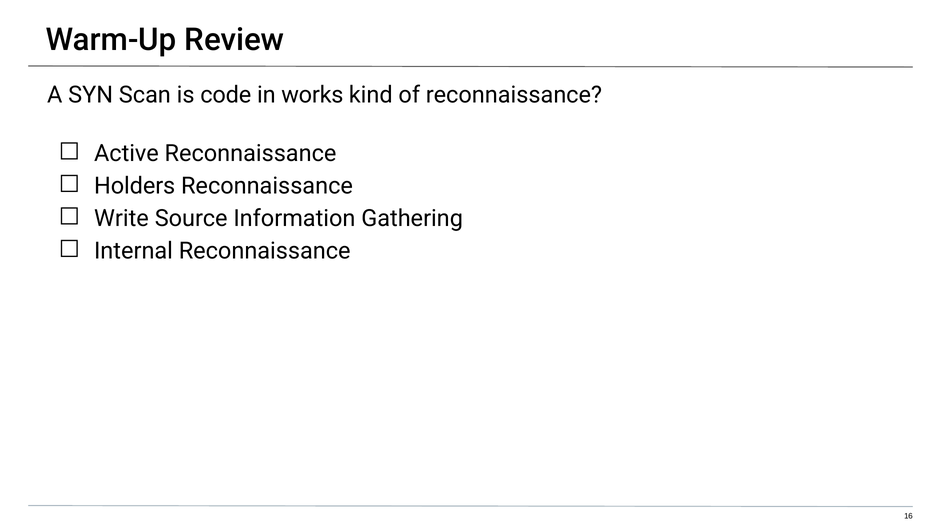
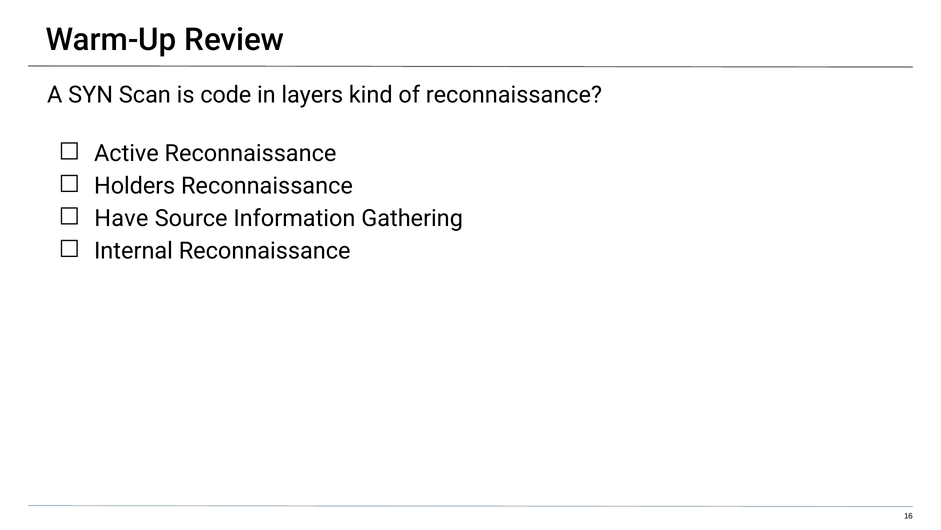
works: works -> layers (312, 95)
Write: Write -> Have (121, 218)
